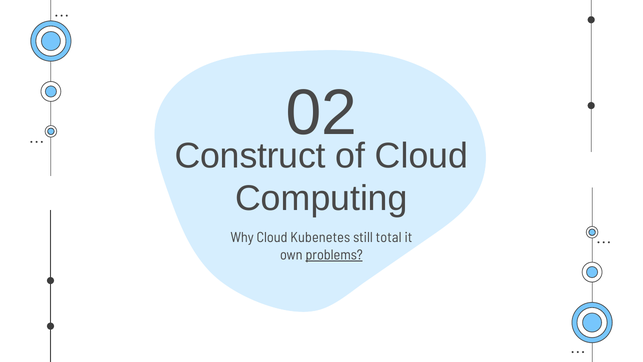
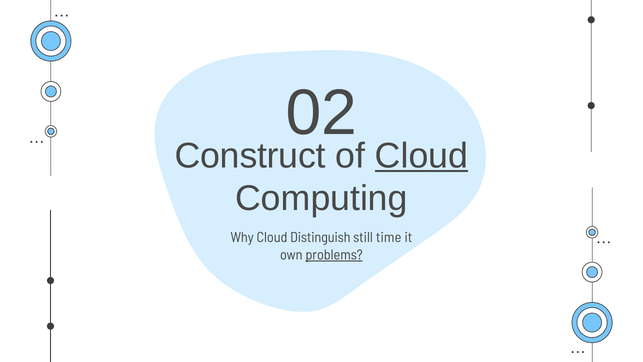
Cloud underline: none -> present (422, 156)
Kubenetes: Kubenetes -> Distinguish (320, 238)
total: total -> time (389, 238)
